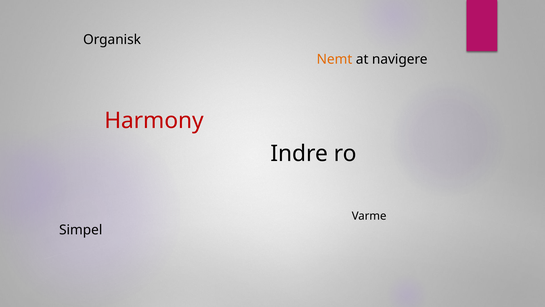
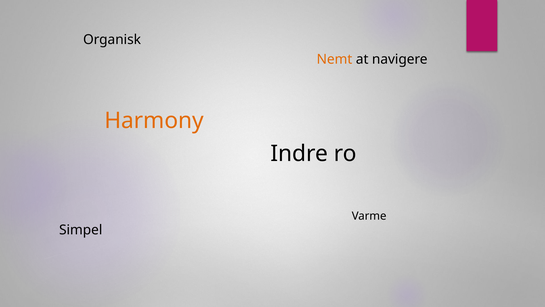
Harmony colour: red -> orange (154, 121)
